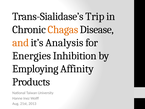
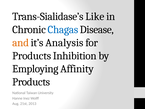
Trip: Trip -> Like (95, 16)
Chagas colour: orange -> blue (63, 30)
Energies: Energies -> Products (32, 56)
